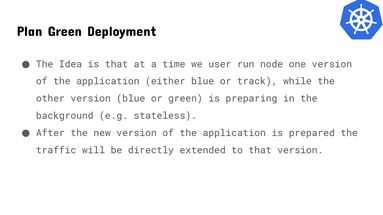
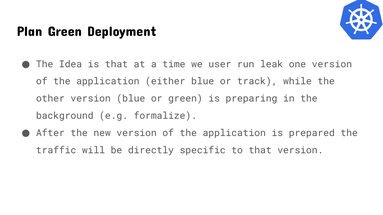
node: node -> leak (272, 64)
stateless: stateless -> formalize (165, 116)
extended: extended -> specific (203, 150)
